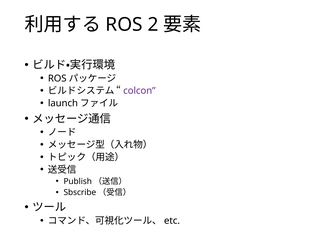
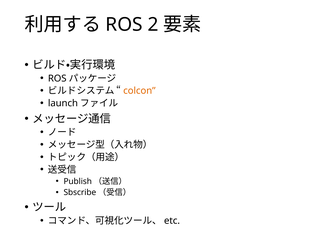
colcon colour: purple -> orange (139, 91)
